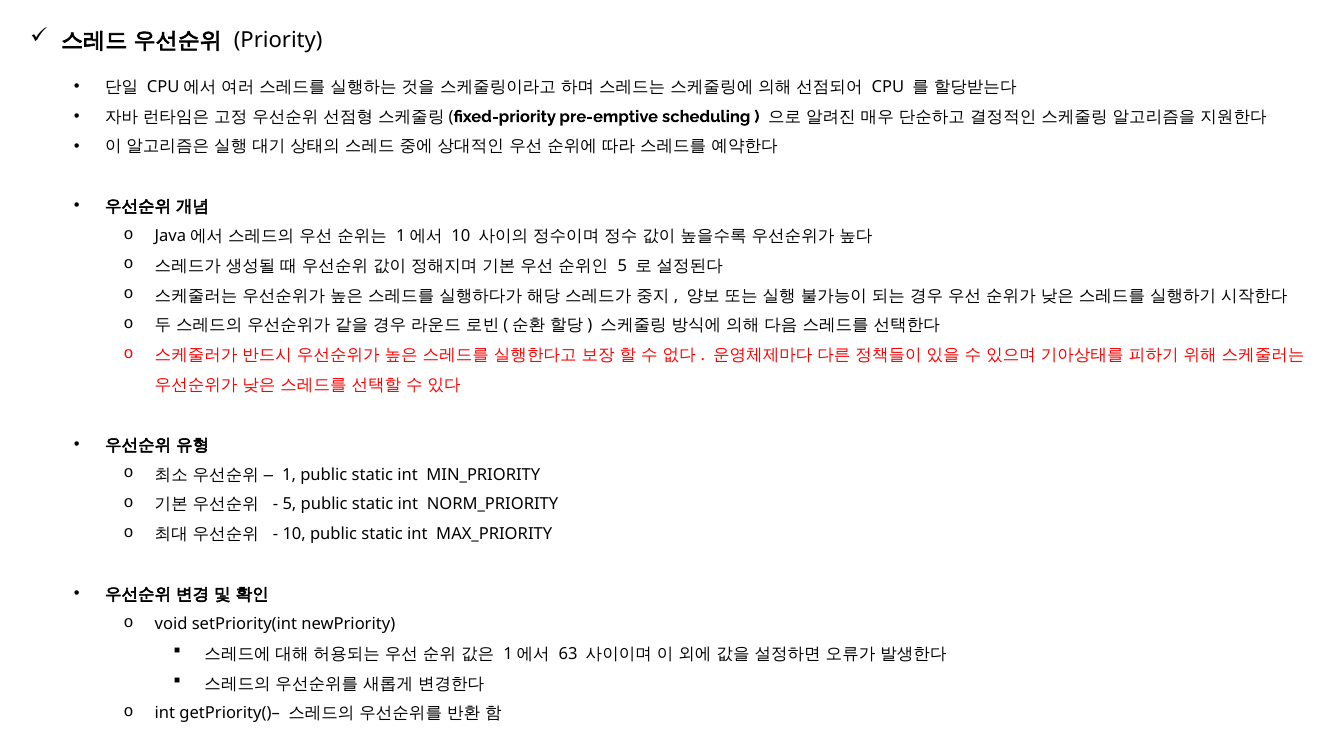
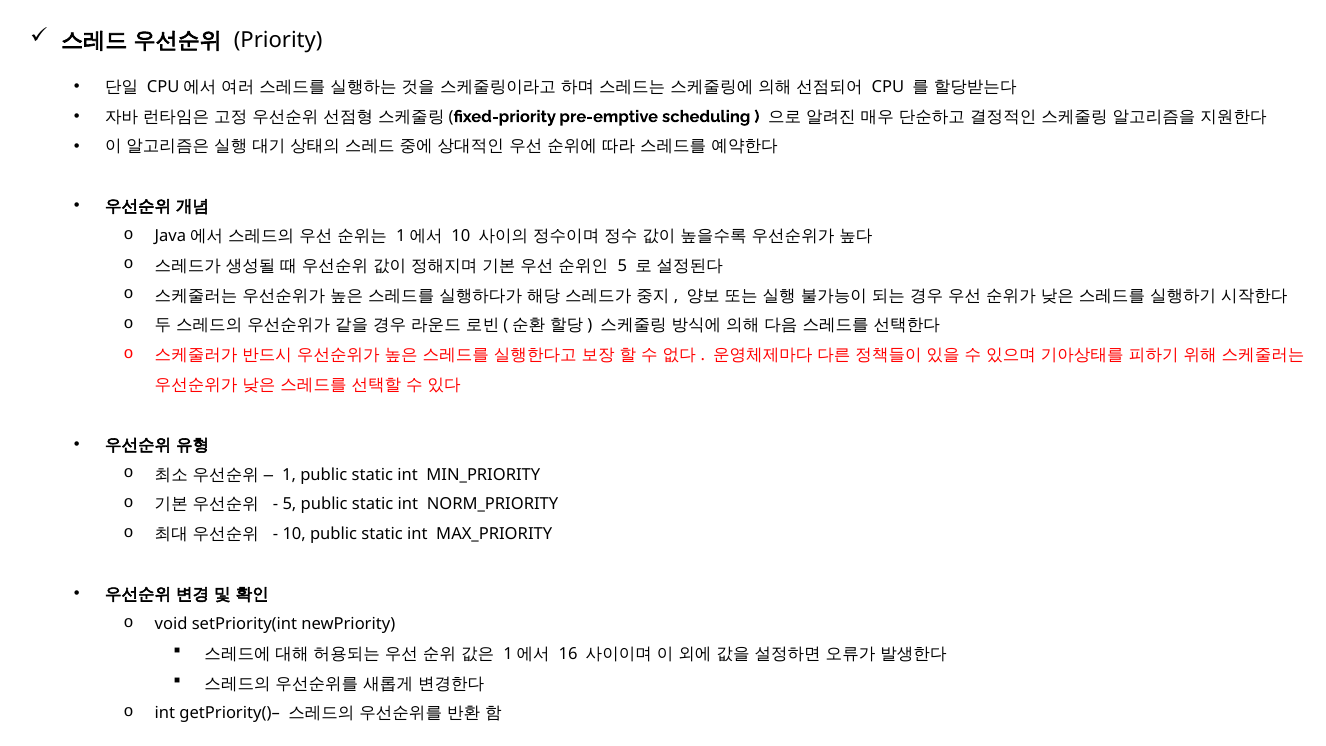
63: 63 -> 16 (568, 654)
